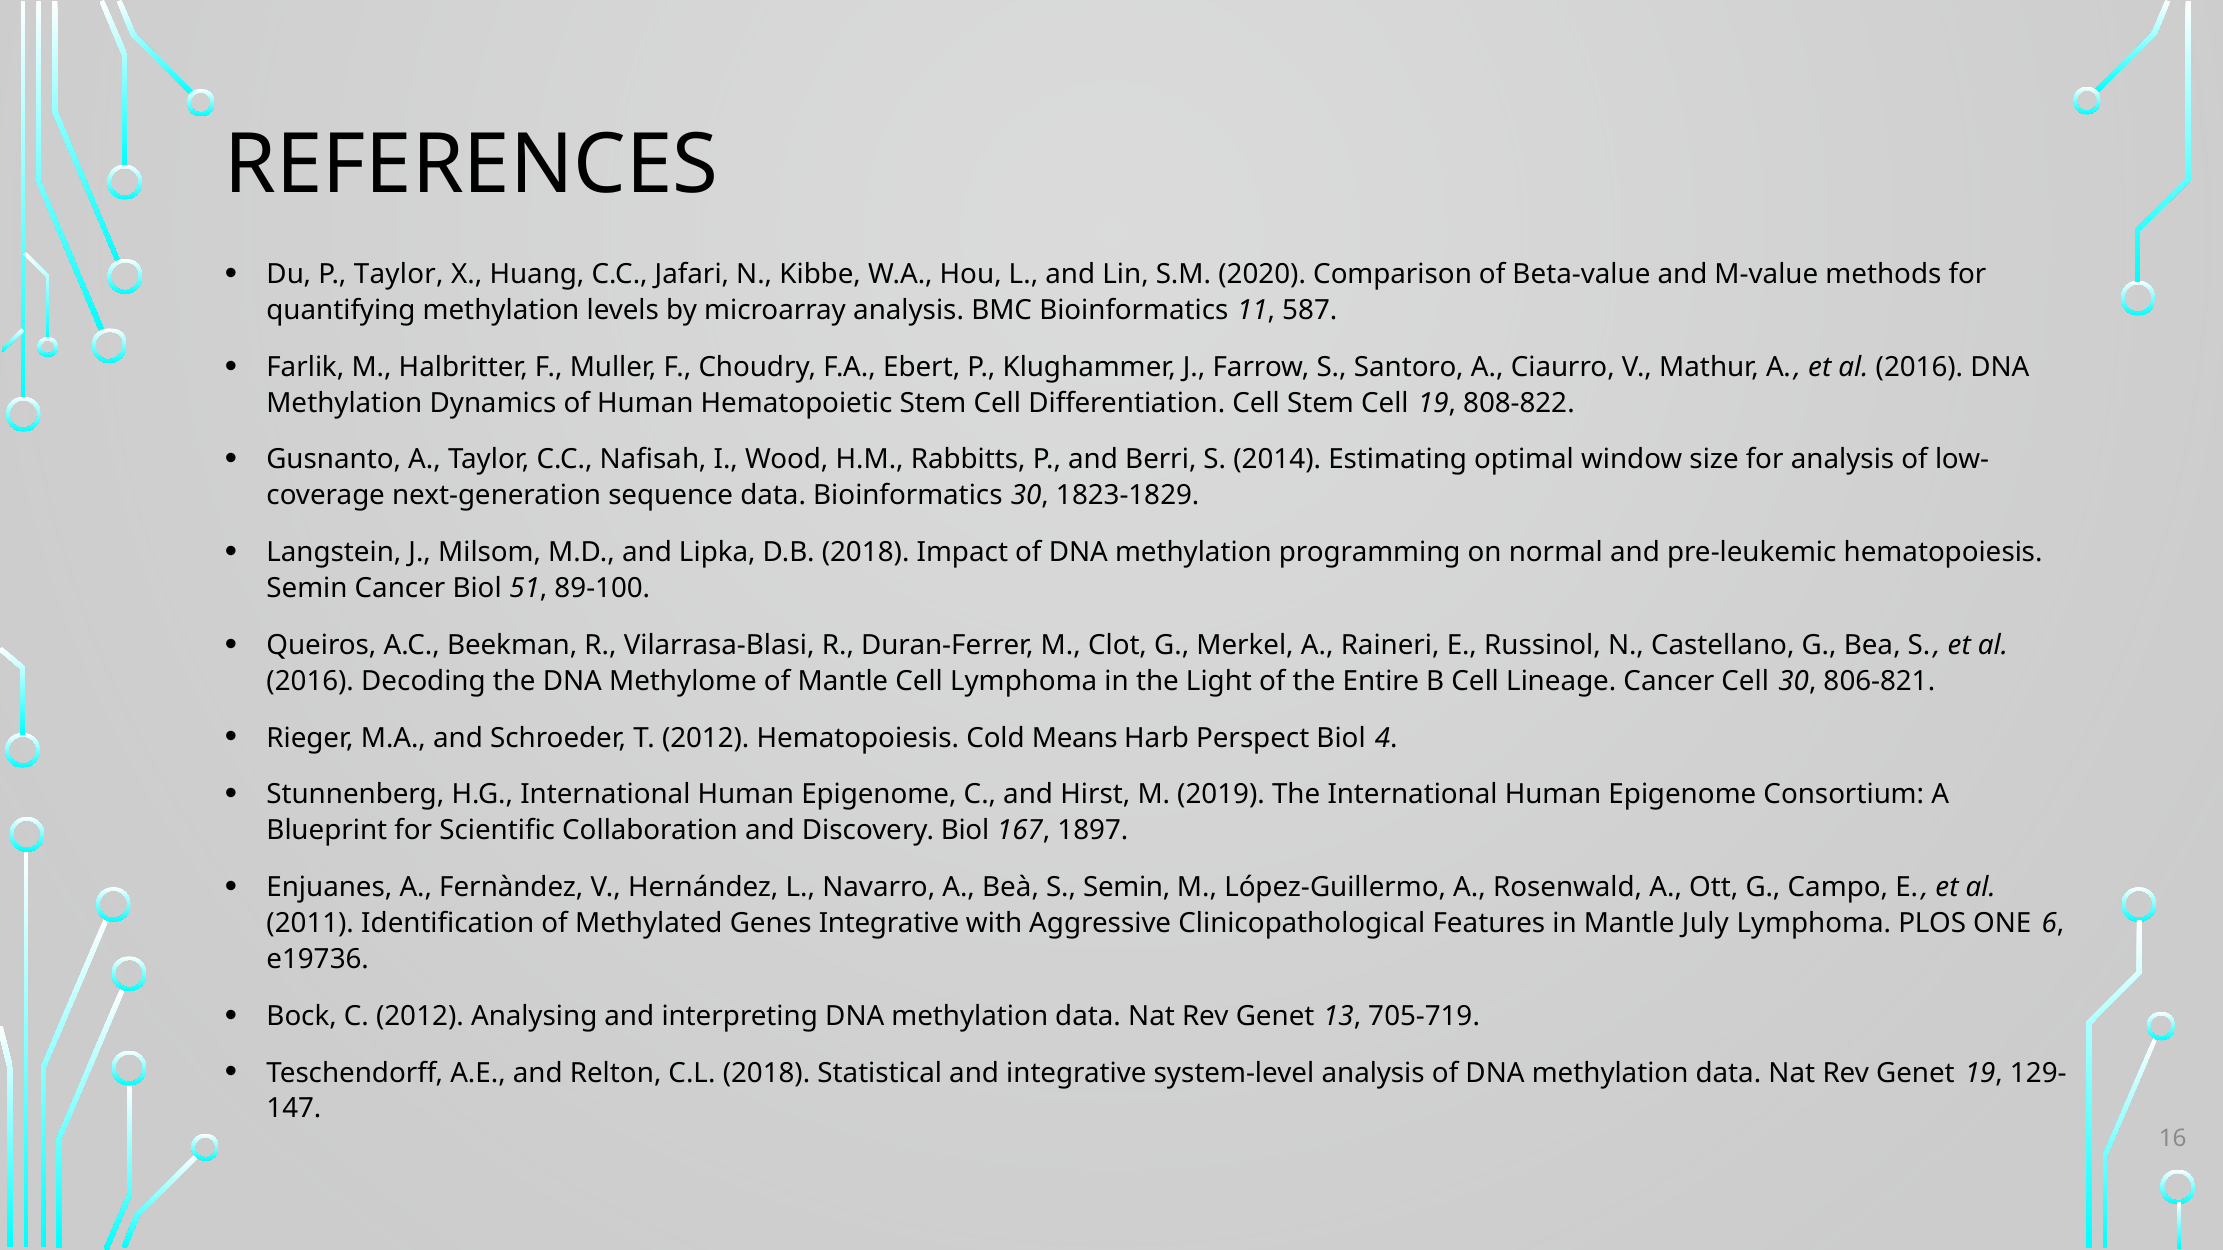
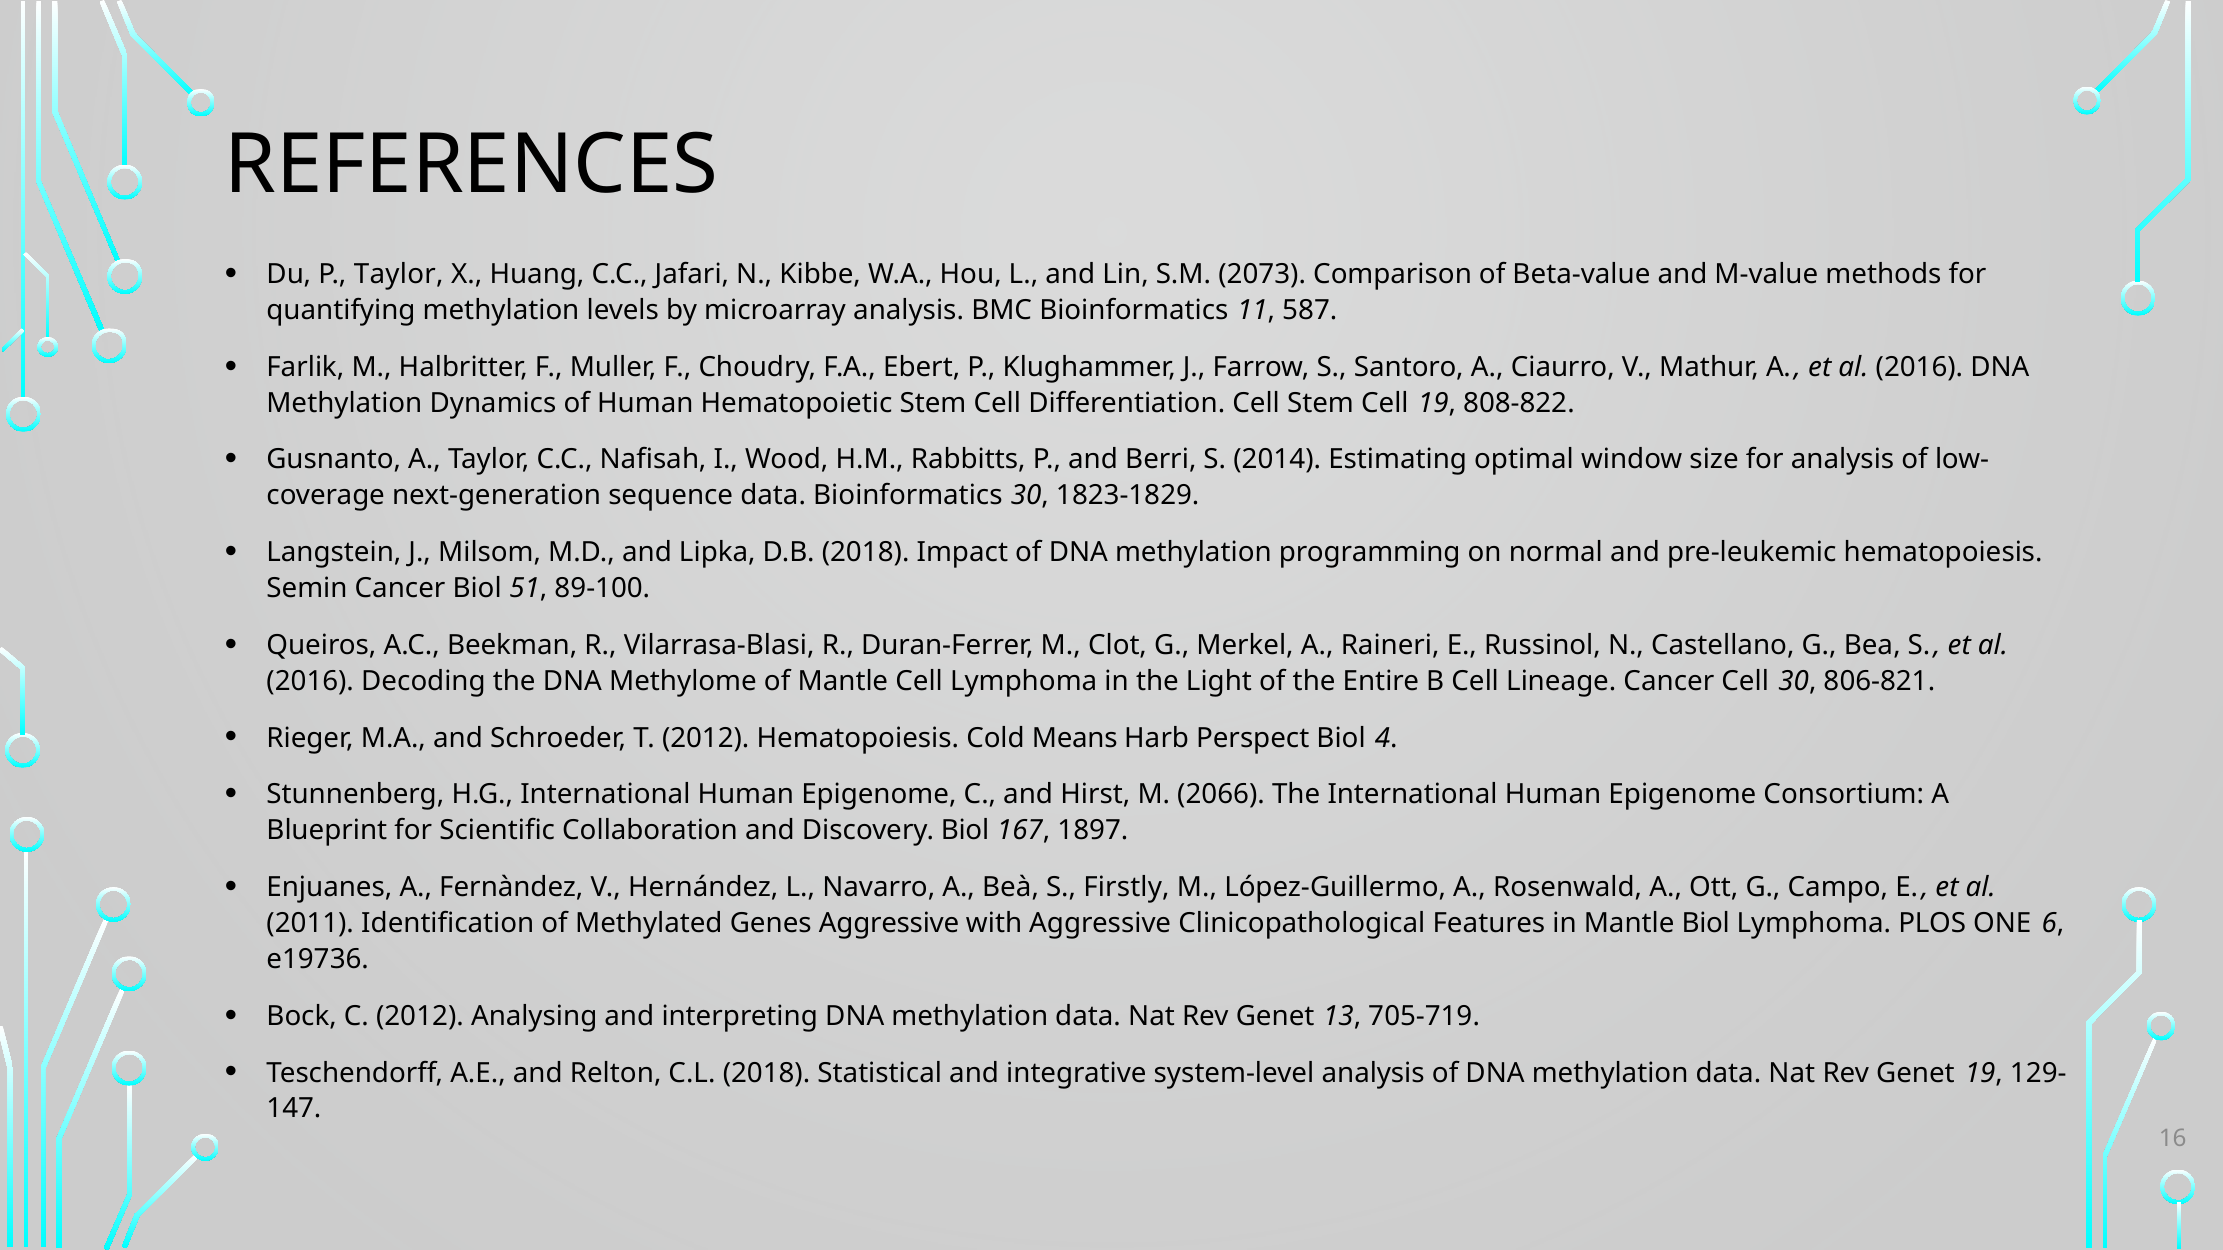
2020: 2020 -> 2073 (1262, 274)
2019: 2019 -> 2066 (1221, 795)
S Semin: Semin -> Firstly (1126, 888)
Genes Integrative: Integrative -> Aggressive (889, 924)
Mantle July: July -> Biol (1706, 924)
